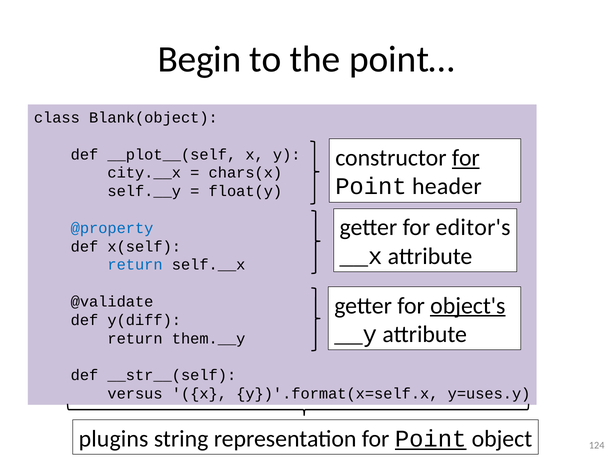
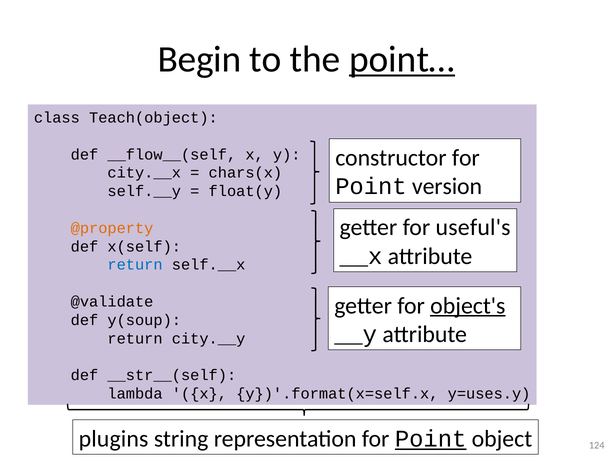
point… underline: none -> present (402, 59)
Blank(object: Blank(object -> Teach(object (153, 118)
for underline: present -> none (466, 158)
__plot__(self: __plot__(self -> __flow__(self (172, 154)
header: header -> version (447, 186)
editor's: editor's -> useful's (473, 227)
@property colour: blue -> orange (112, 228)
y(diff: y(diff -> y(soup (144, 320)
them.__y: them.__y -> city.__y (209, 338)
versus: versus -> lambda (135, 393)
